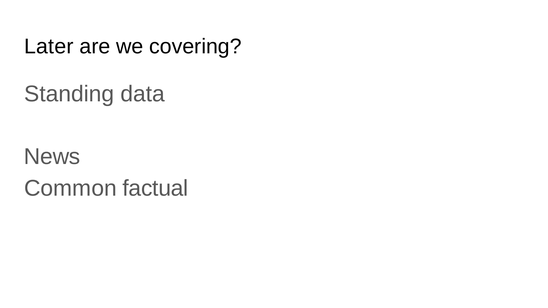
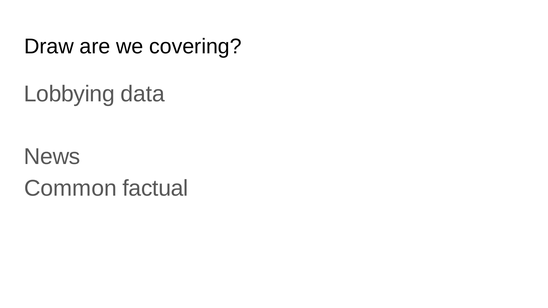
Later: Later -> Draw (49, 46)
Standing: Standing -> Lobbying (69, 94)
